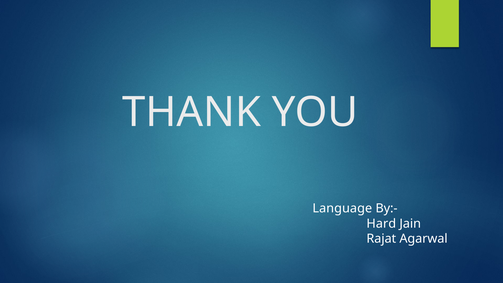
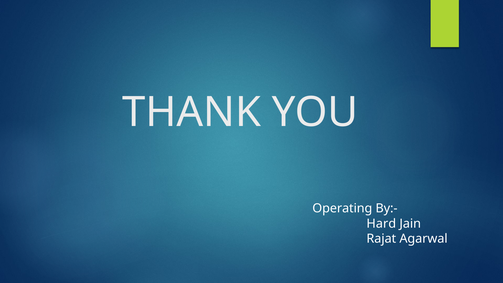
Language: Language -> Operating (342, 208)
